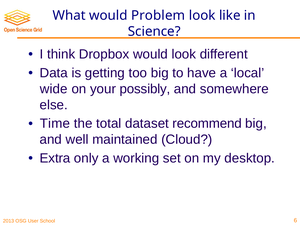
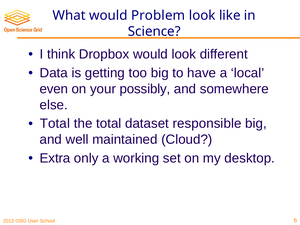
wide: wide -> even (54, 89)
Time: Time -> Total (55, 124)
recommend: recommend -> responsible (207, 124)
